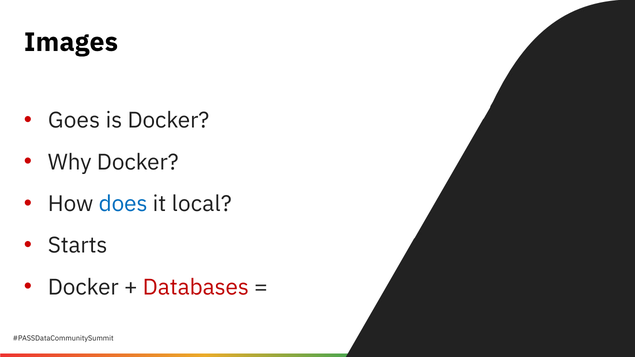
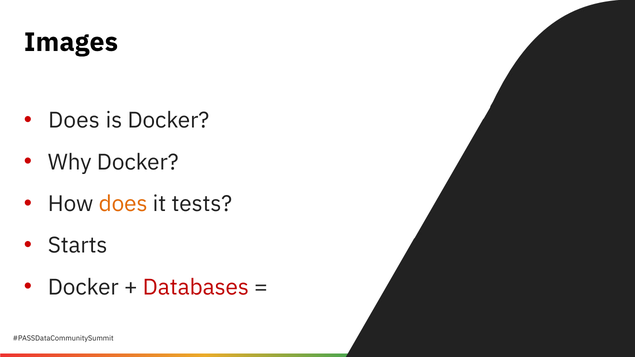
Goes: Goes -> Does (74, 121)
does colour: blue -> orange (123, 204)
local: local -> tests (202, 204)
